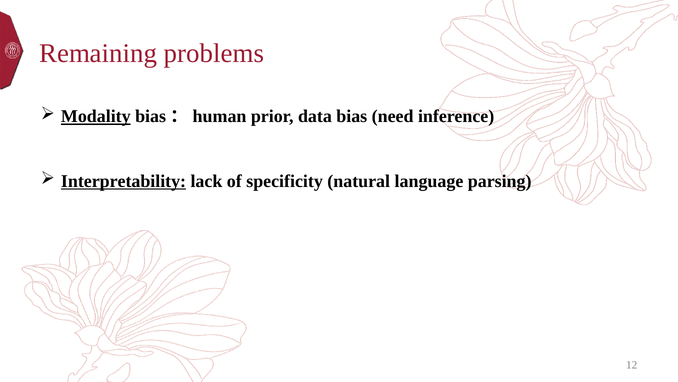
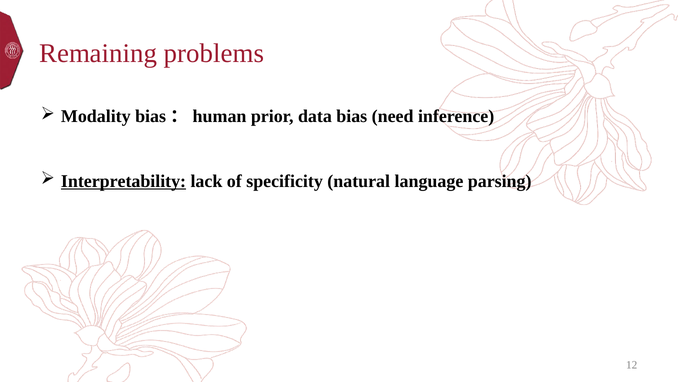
Modality underline: present -> none (96, 116)
